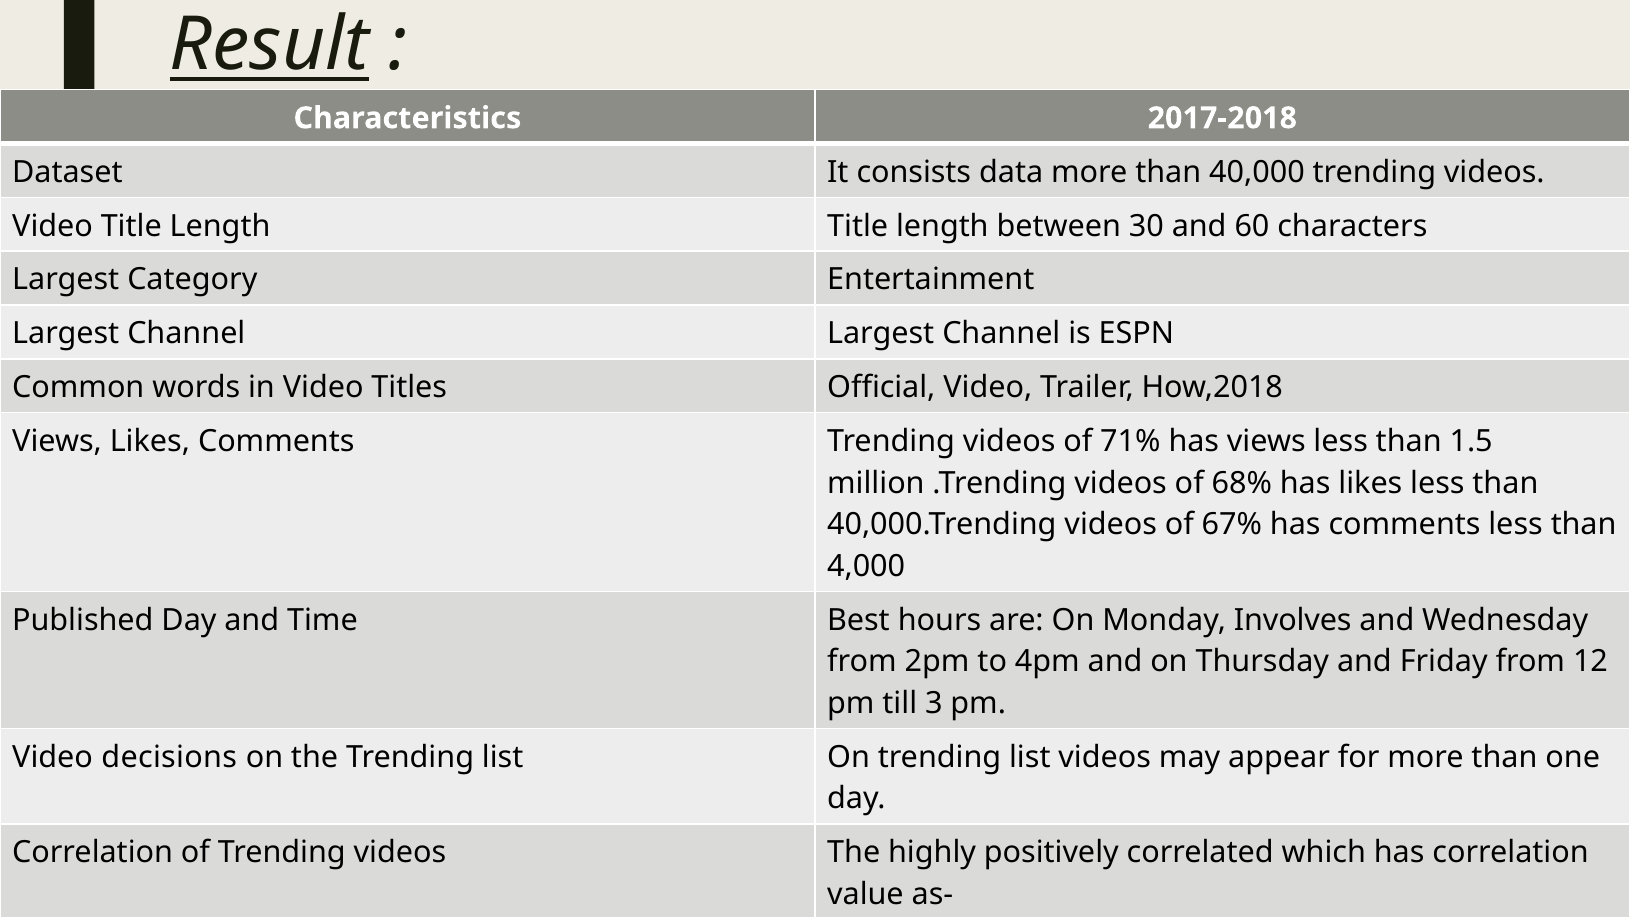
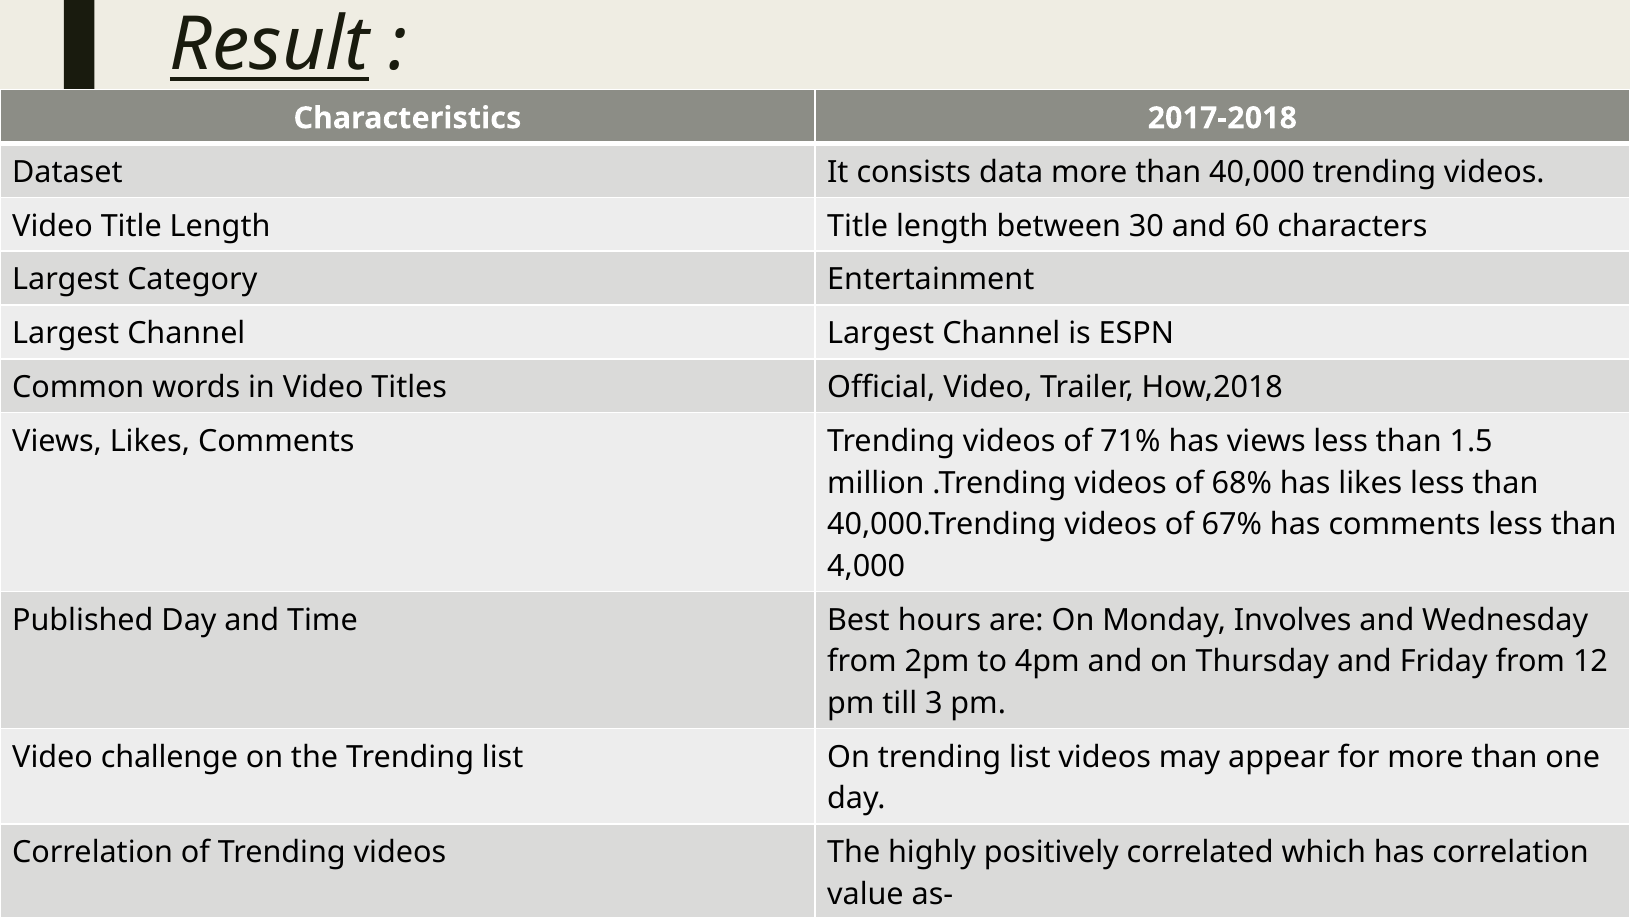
decisions: decisions -> challenge (169, 757)
